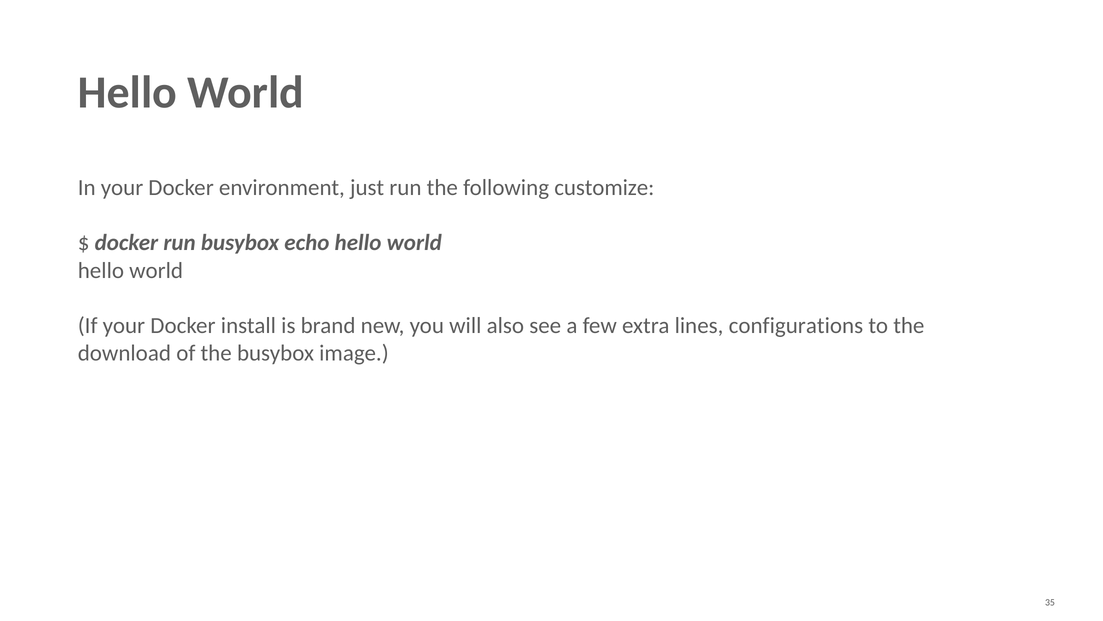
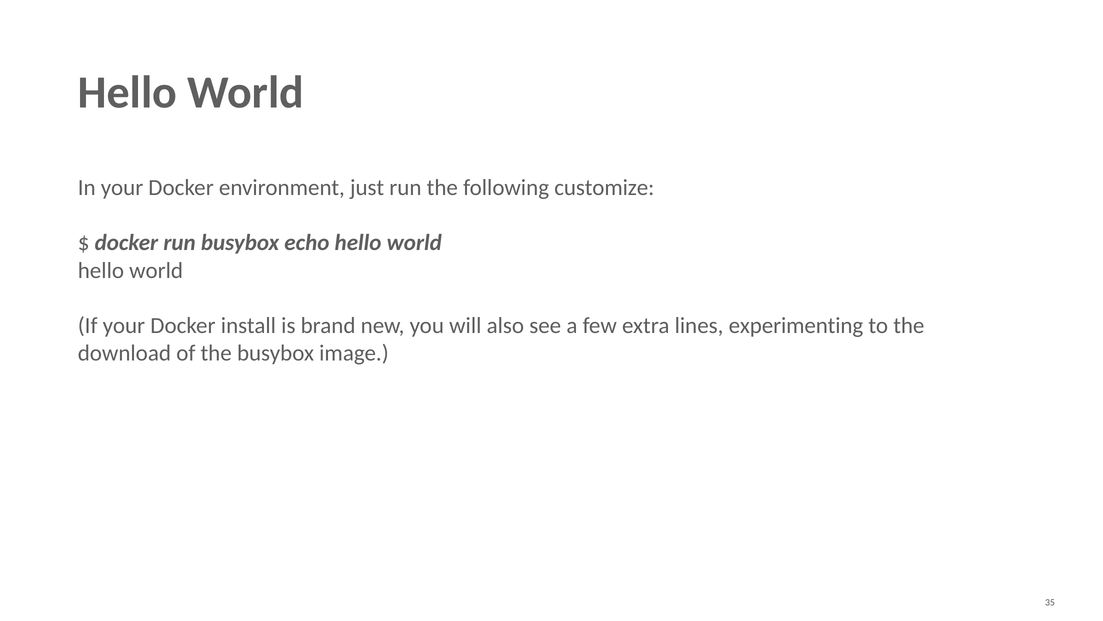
configurations: configurations -> experimenting (796, 325)
